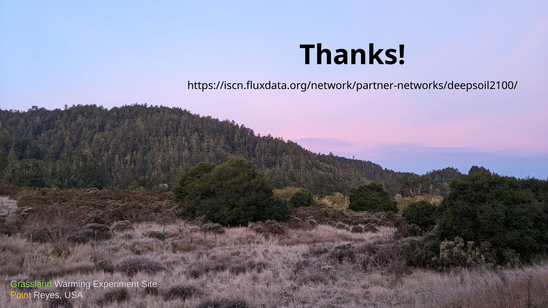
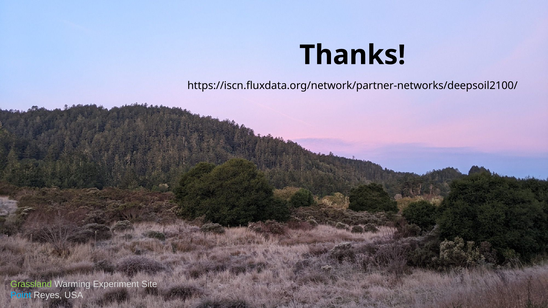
Point colour: yellow -> light blue (21, 295)
